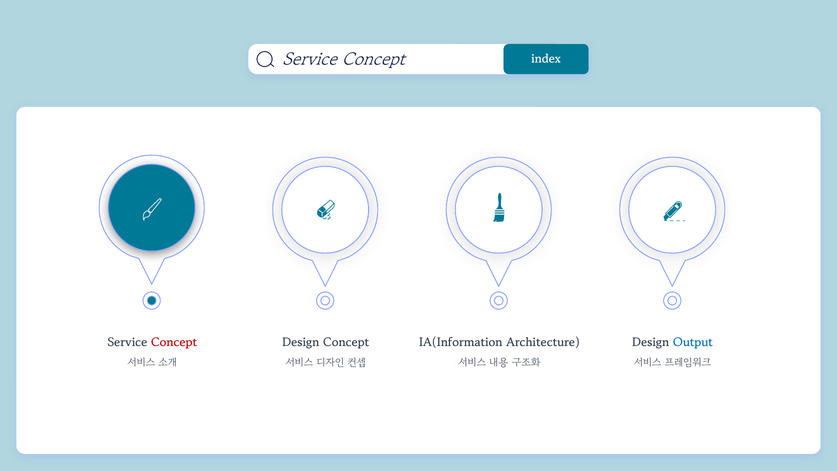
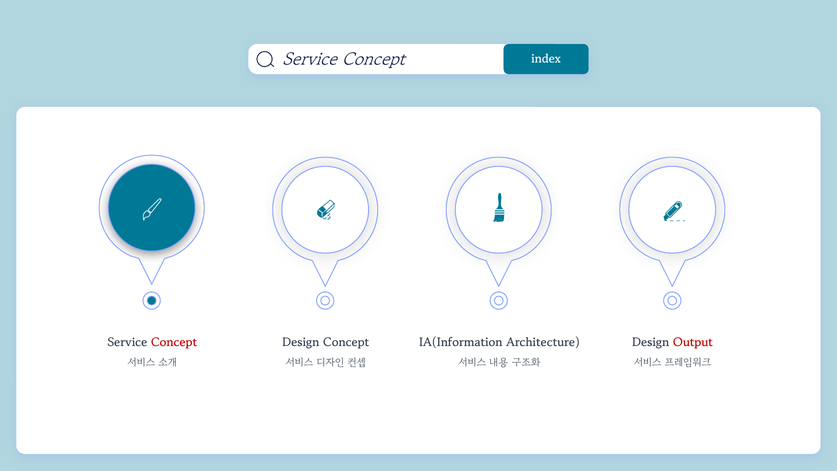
Output colour: blue -> red (693, 343)
